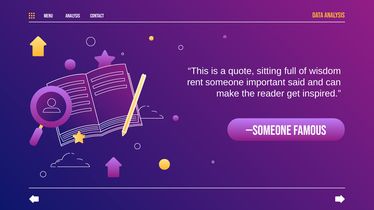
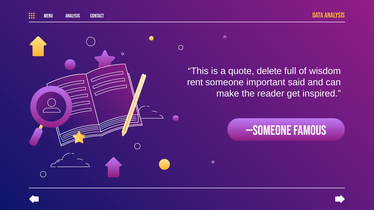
sitting: sitting -> delete (269, 71)
